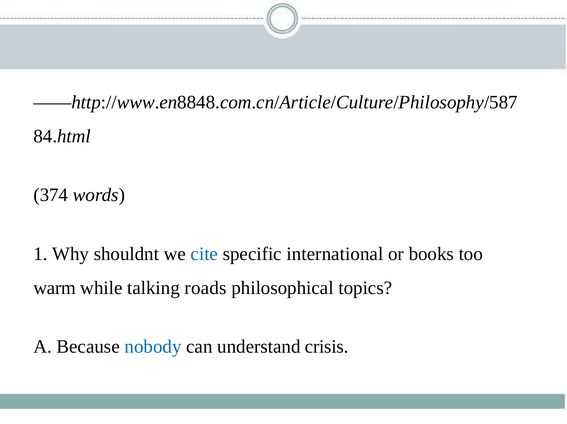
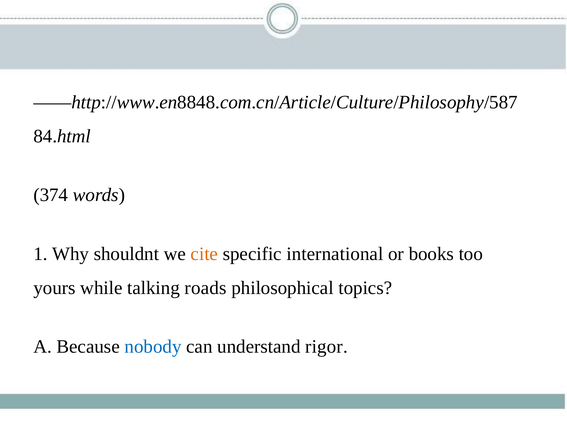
cite colour: blue -> orange (204, 254)
warm: warm -> yours (55, 288)
crisis: crisis -> rigor (327, 347)
